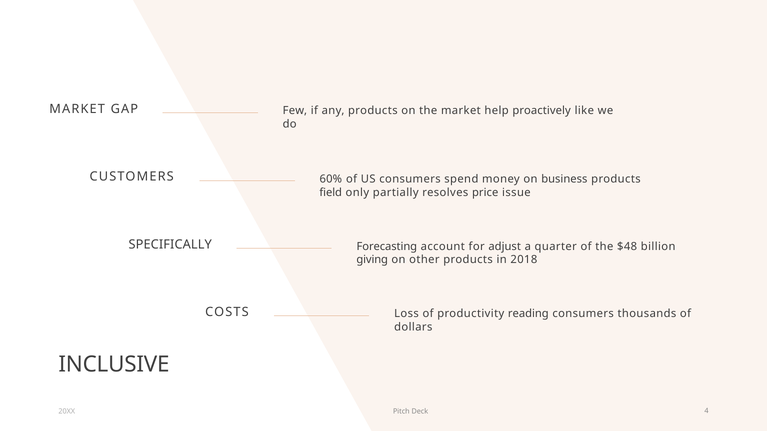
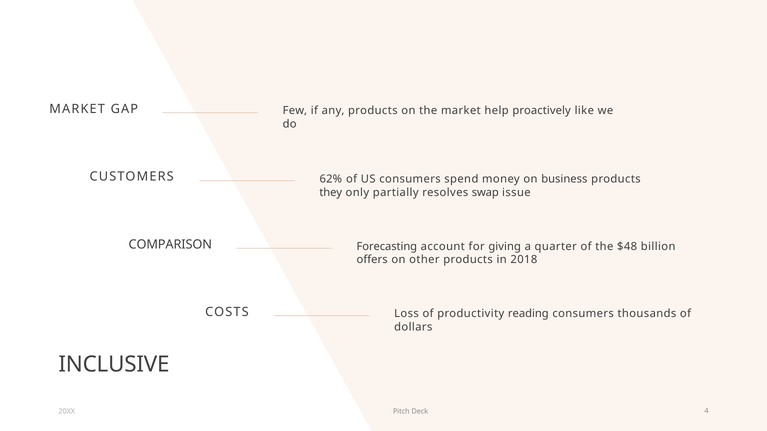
60%: 60% -> 62% (331, 179)
field: field -> they (331, 193)
price: price -> swap (485, 193)
SPECIFICALLY: SPECIFICALLY -> COMPARISON (170, 245)
adjust: adjust -> giving (505, 247)
giving: giving -> offers (372, 260)
